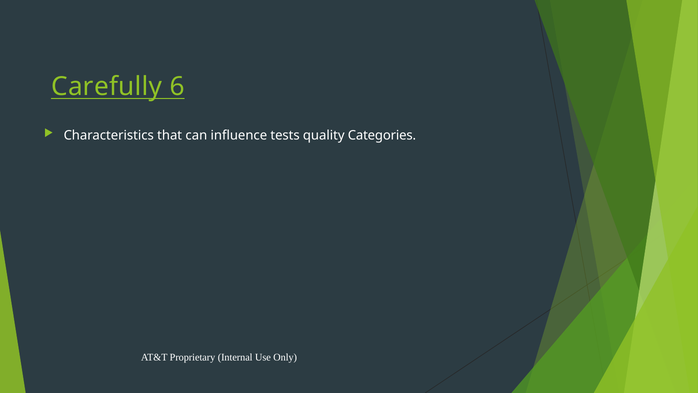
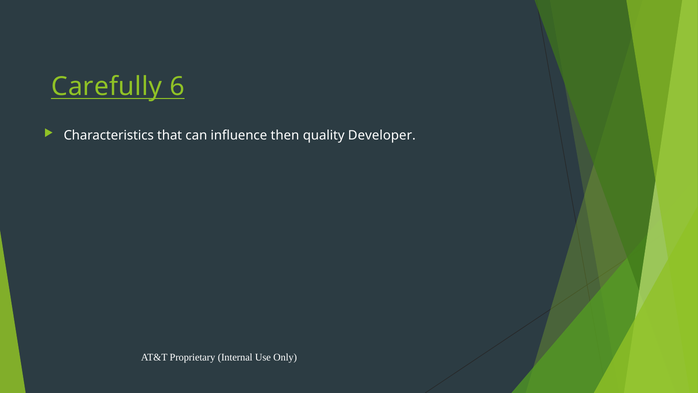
tests: tests -> then (285, 135)
Categories: Categories -> Developer (382, 135)
